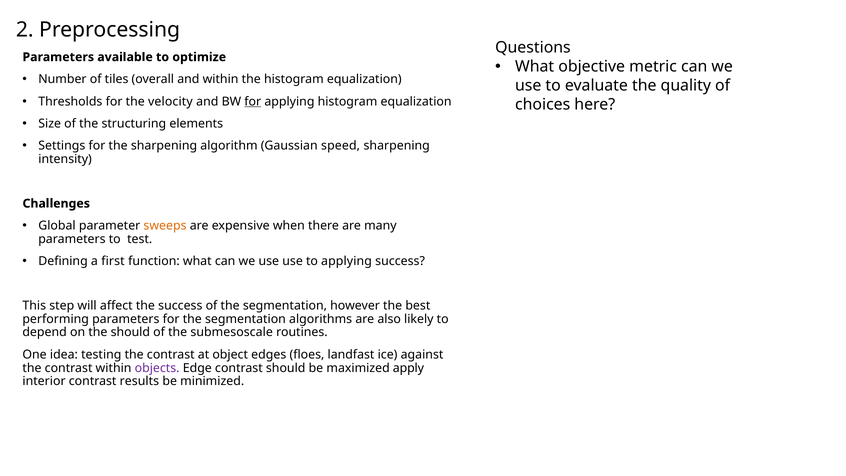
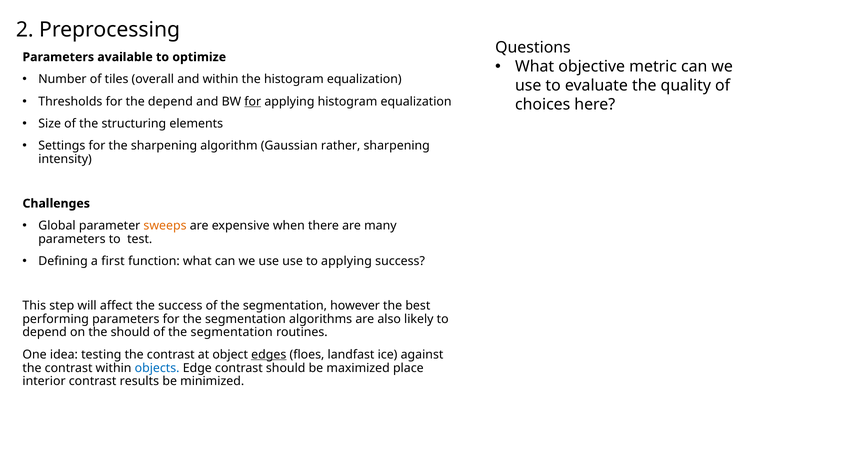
the velocity: velocity -> depend (170, 101)
speed: speed -> rather (341, 146)
submesoscale: submesoscale -> segmentation (232, 332)
edges underline: none -> present (269, 354)
objects colour: purple -> blue (157, 368)
apply: apply -> place (408, 368)
